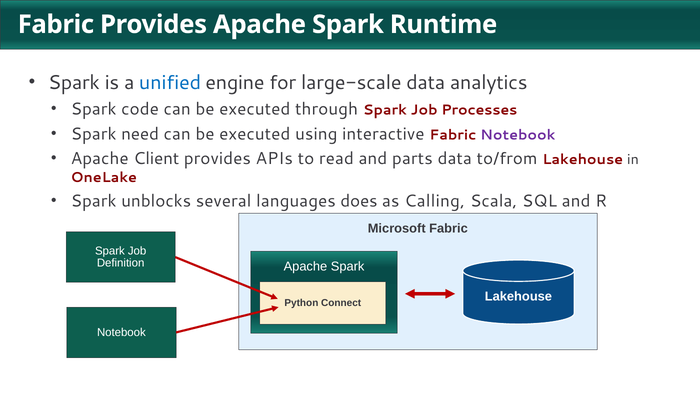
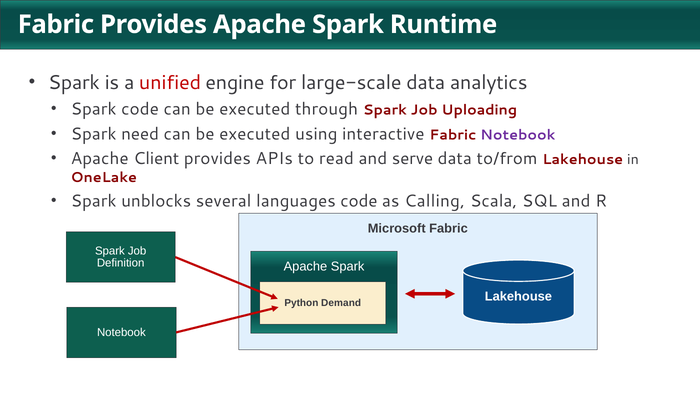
unified colour: blue -> red (170, 83)
Processes: Processes -> Uploading (479, 110)
parts: parts -> serve (412, 159)
languages does: does -> code (359, 201)
Connect: Connect -> Demand (341, 303)
